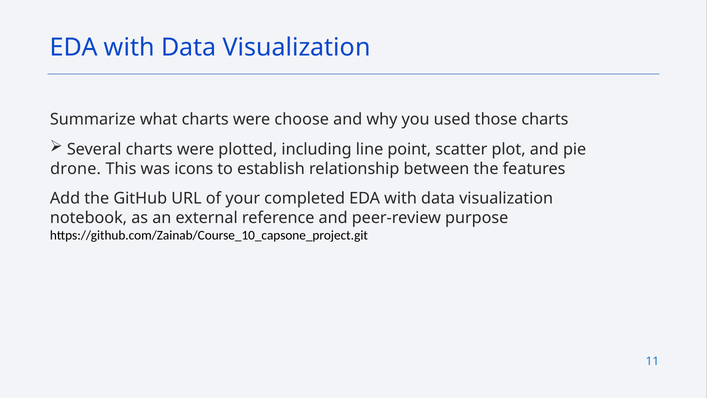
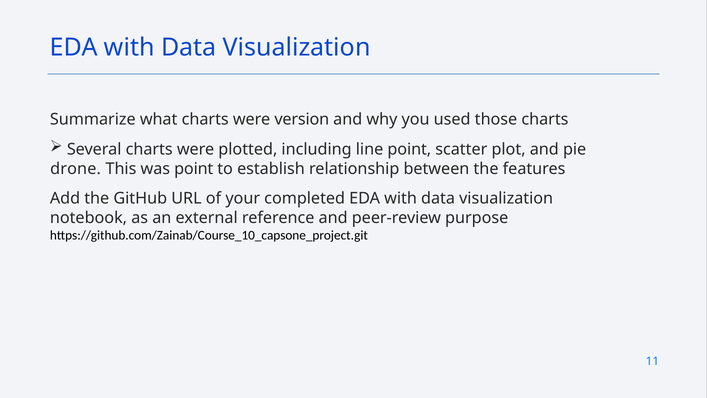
choose: choose -> version (302, 119)
was icons: icons -> point (194, 169)
